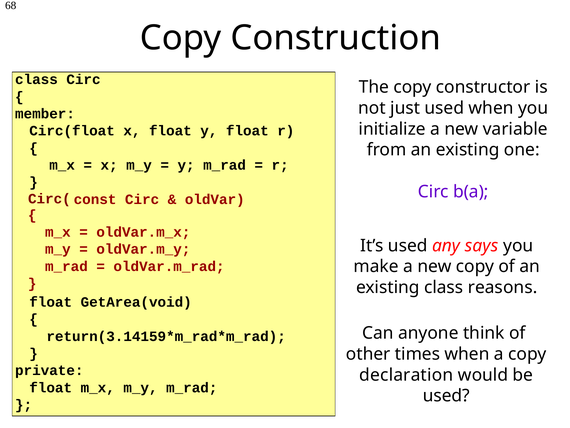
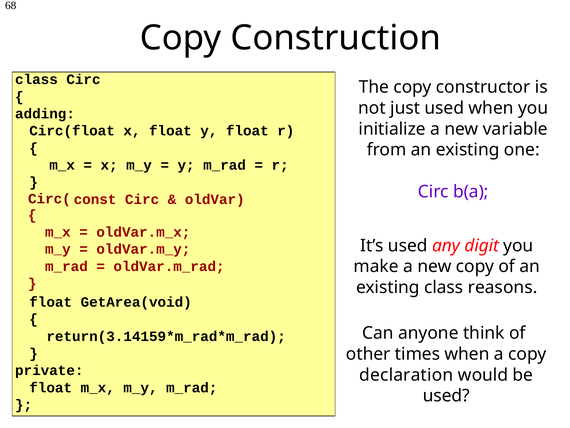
member: member -> adding (45, 114)
says: says -> digit (482, 245)
